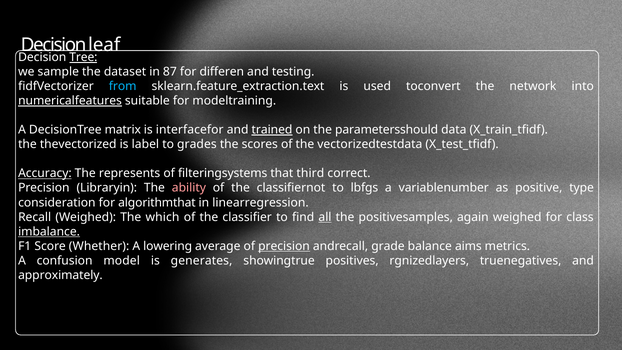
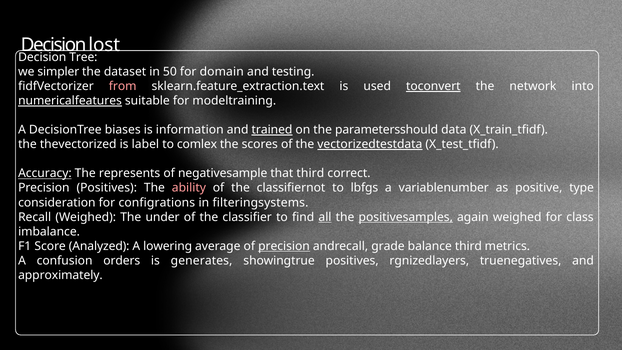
leaf: leaf -> lost (104, 45)
Tree underline: present -> none (83, 57)
sample: sample -> simpler (58, 72)
87: 87 -> 50 (170, 72)
differen: differen -> domain (222, 72)
from colour: light blue -> pink (123, 86)
toconvert underline: none -> present (433, 86)
matrix: matrix -> biases (123, 130)
interfacefor: interfacefor -> information (190, 130)
grades: grades -> comlex (197, 144)
vectorizedtestdata underline: none -> present (370, 144)
filteringsystems: filteringsystems -> negativesample (223, 173)
Precision Libraryin: Libraryin -> Positives (107, 188)
algorithmthat: algorithmthat -> configrations (157, 202)
linearregression: linearregression -> filteringsystems (260, 202)
which: which -> under (163, 217)
positivesamples underline: none -> present (406, 217)
imbalance underline: present -> none (49, 231)
Whether: Whether -> Analyzed (99, 246)
balance aims: aims -> third (468, 246)
model: model -> orders (122, 261)
